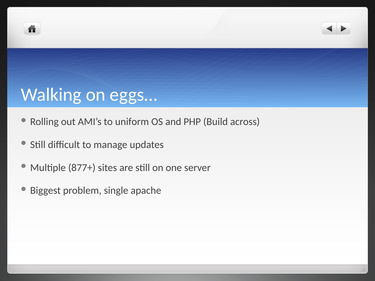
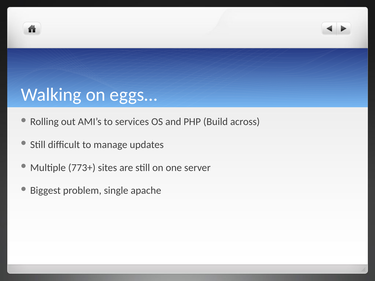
uniform: uniform -> services (132, 122)
877+: 877+ -> 773+ (82, 168)
